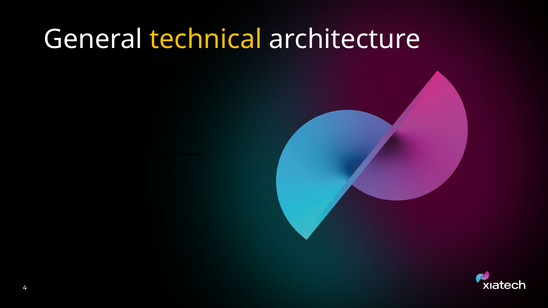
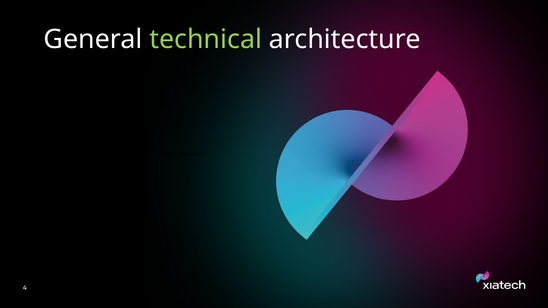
technical colour: yellow -> light green (206, 39)
